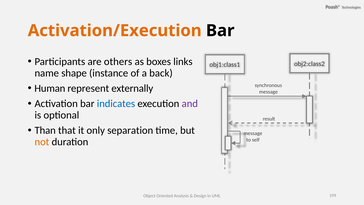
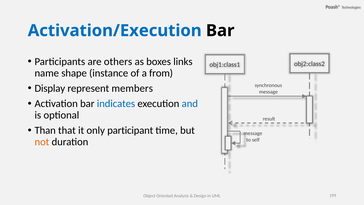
Activation/Execution colour: orange -> blue (115, 31)
back: back -> from (161, 73)
Human: Human -> Display (50, 88)
externally: externally -> members (132, 88)
and colour: purple -> blue (190, 104)
separation: separation -> participant (130, 130)
